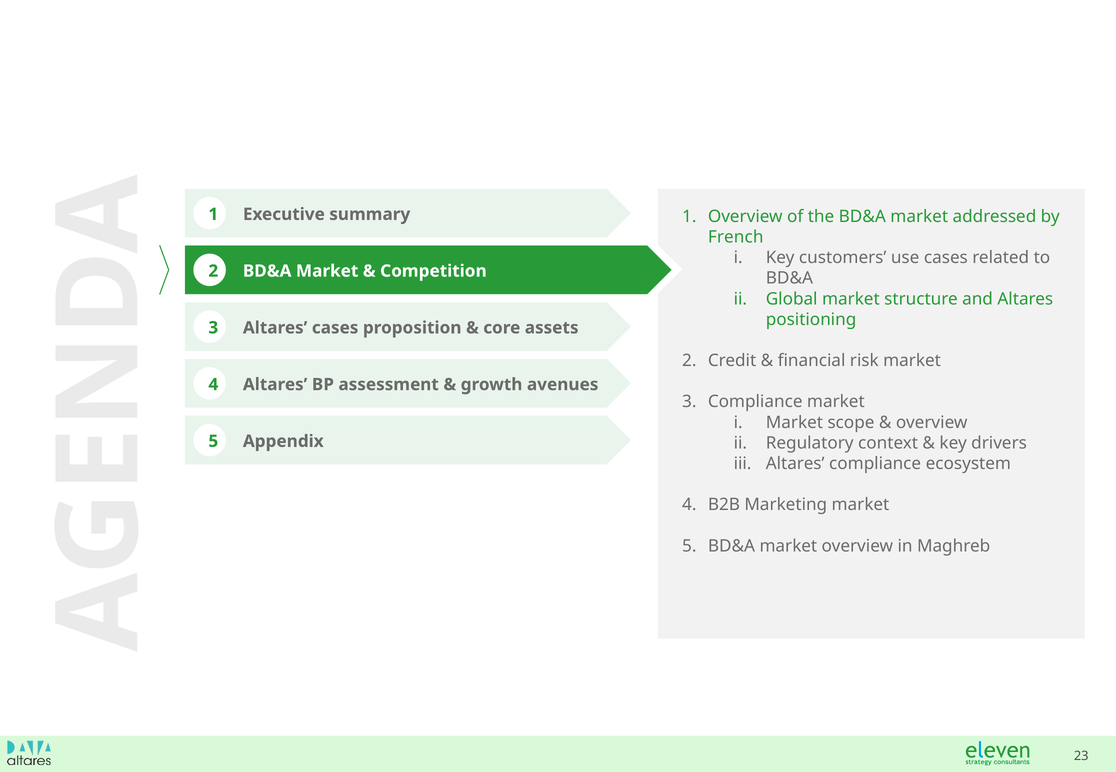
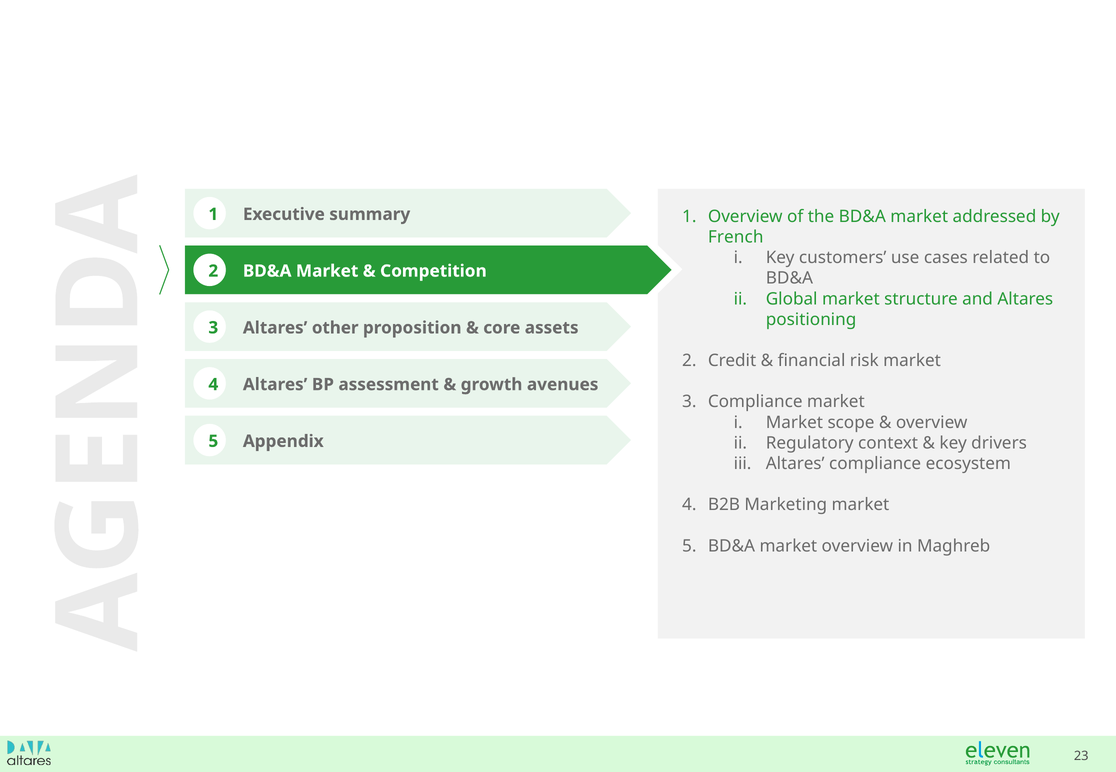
Altares cases: cases -> other (335, 328)
